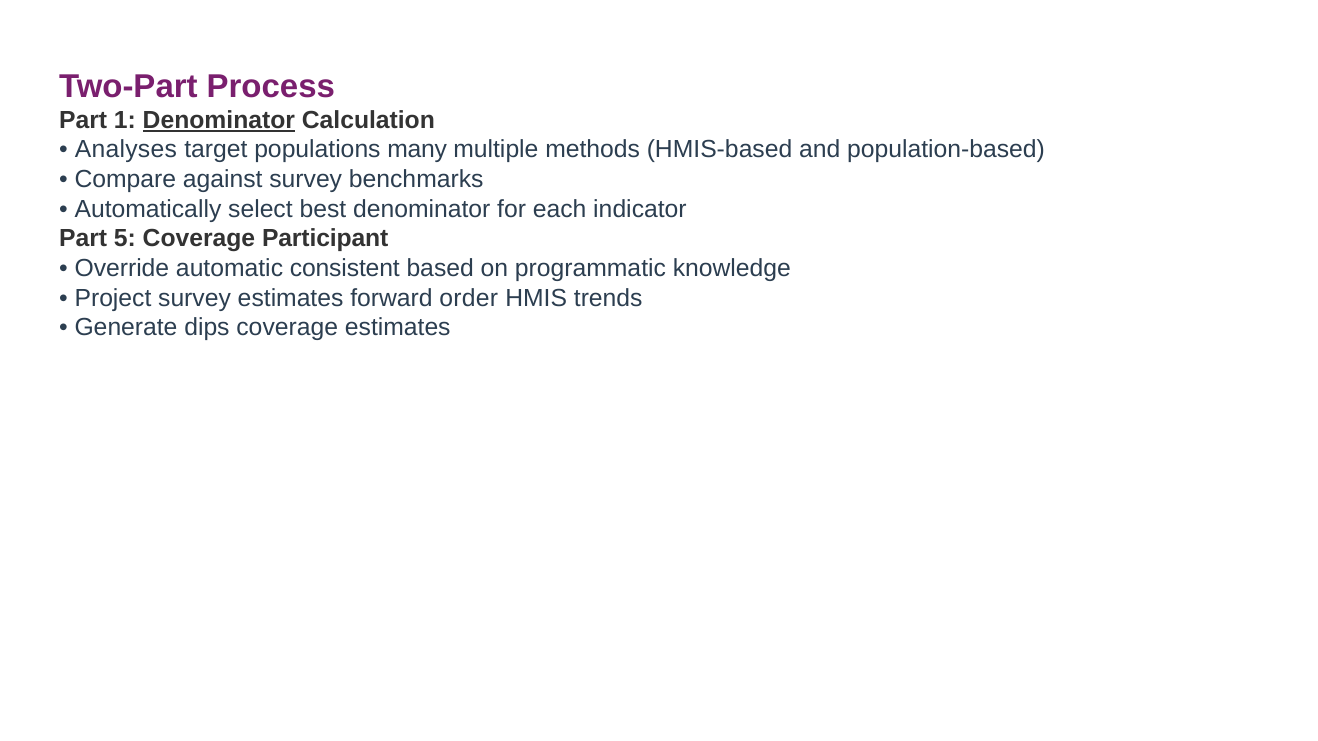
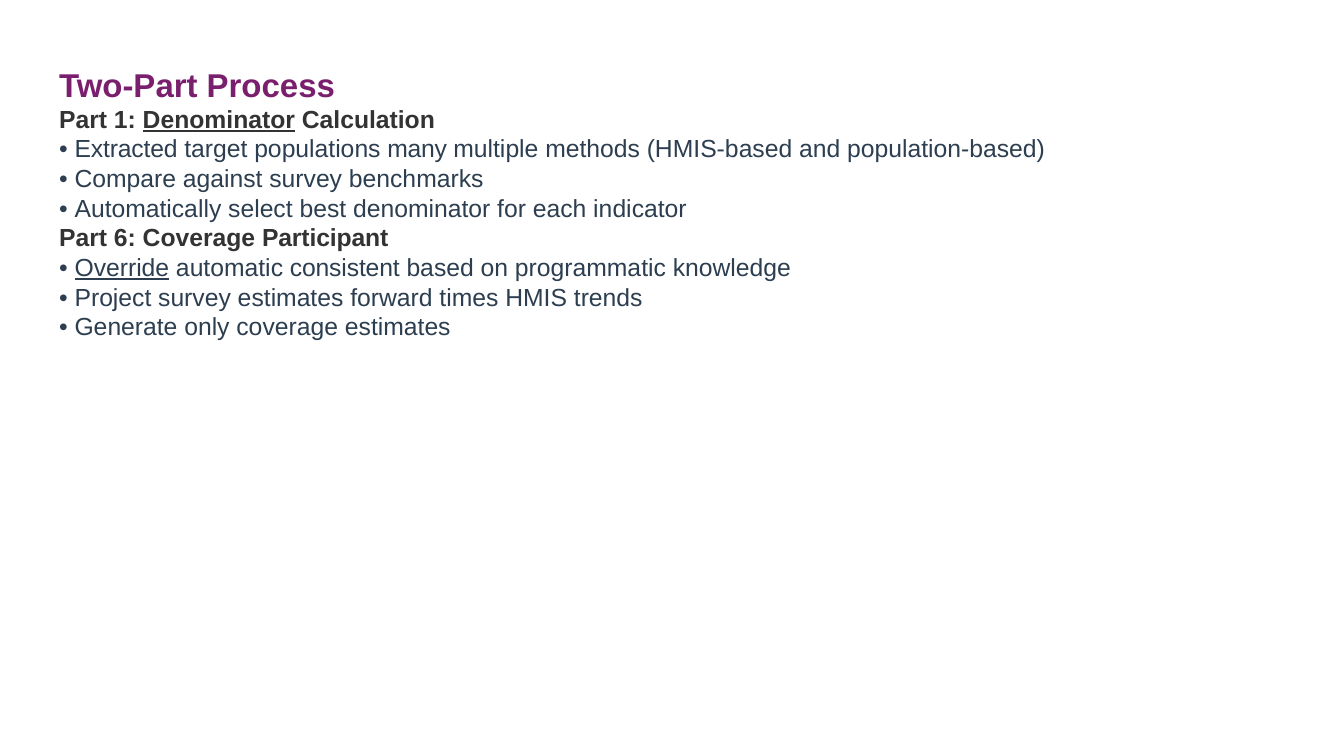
Analyses: Analyses -> Extracted (126, 150)
5: 5 -> 6 (125, 239)
Override underline: none -> present (122, 269)
order: order -> times (469, 298)
dips: dips -> only (207, 328)
